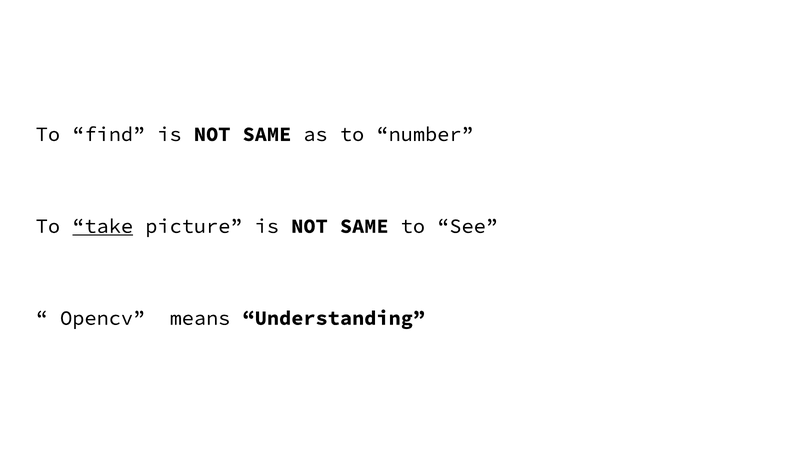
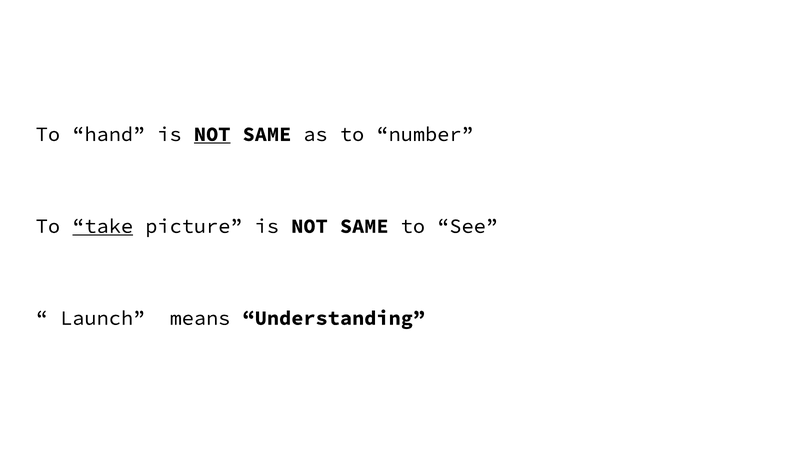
find: find -> hand (109, 134)
NOT underline: none -> present (212, 134)
Opencv: Opencv -> Launch (103, 318)
